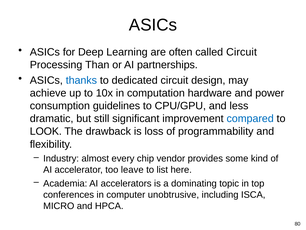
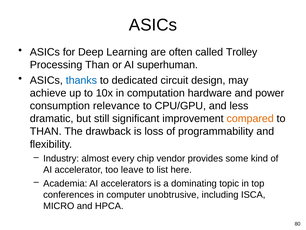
called Circuit: Circuit -> Trolley (242, 52)
partnerships: partnerships -> superhuman (167, 65)
guidelines: guidelines -> relevance (116, 106)
compared colour: blue -> orange (250, 118)
LOOK: LOOK -> THAN (46, 131)
